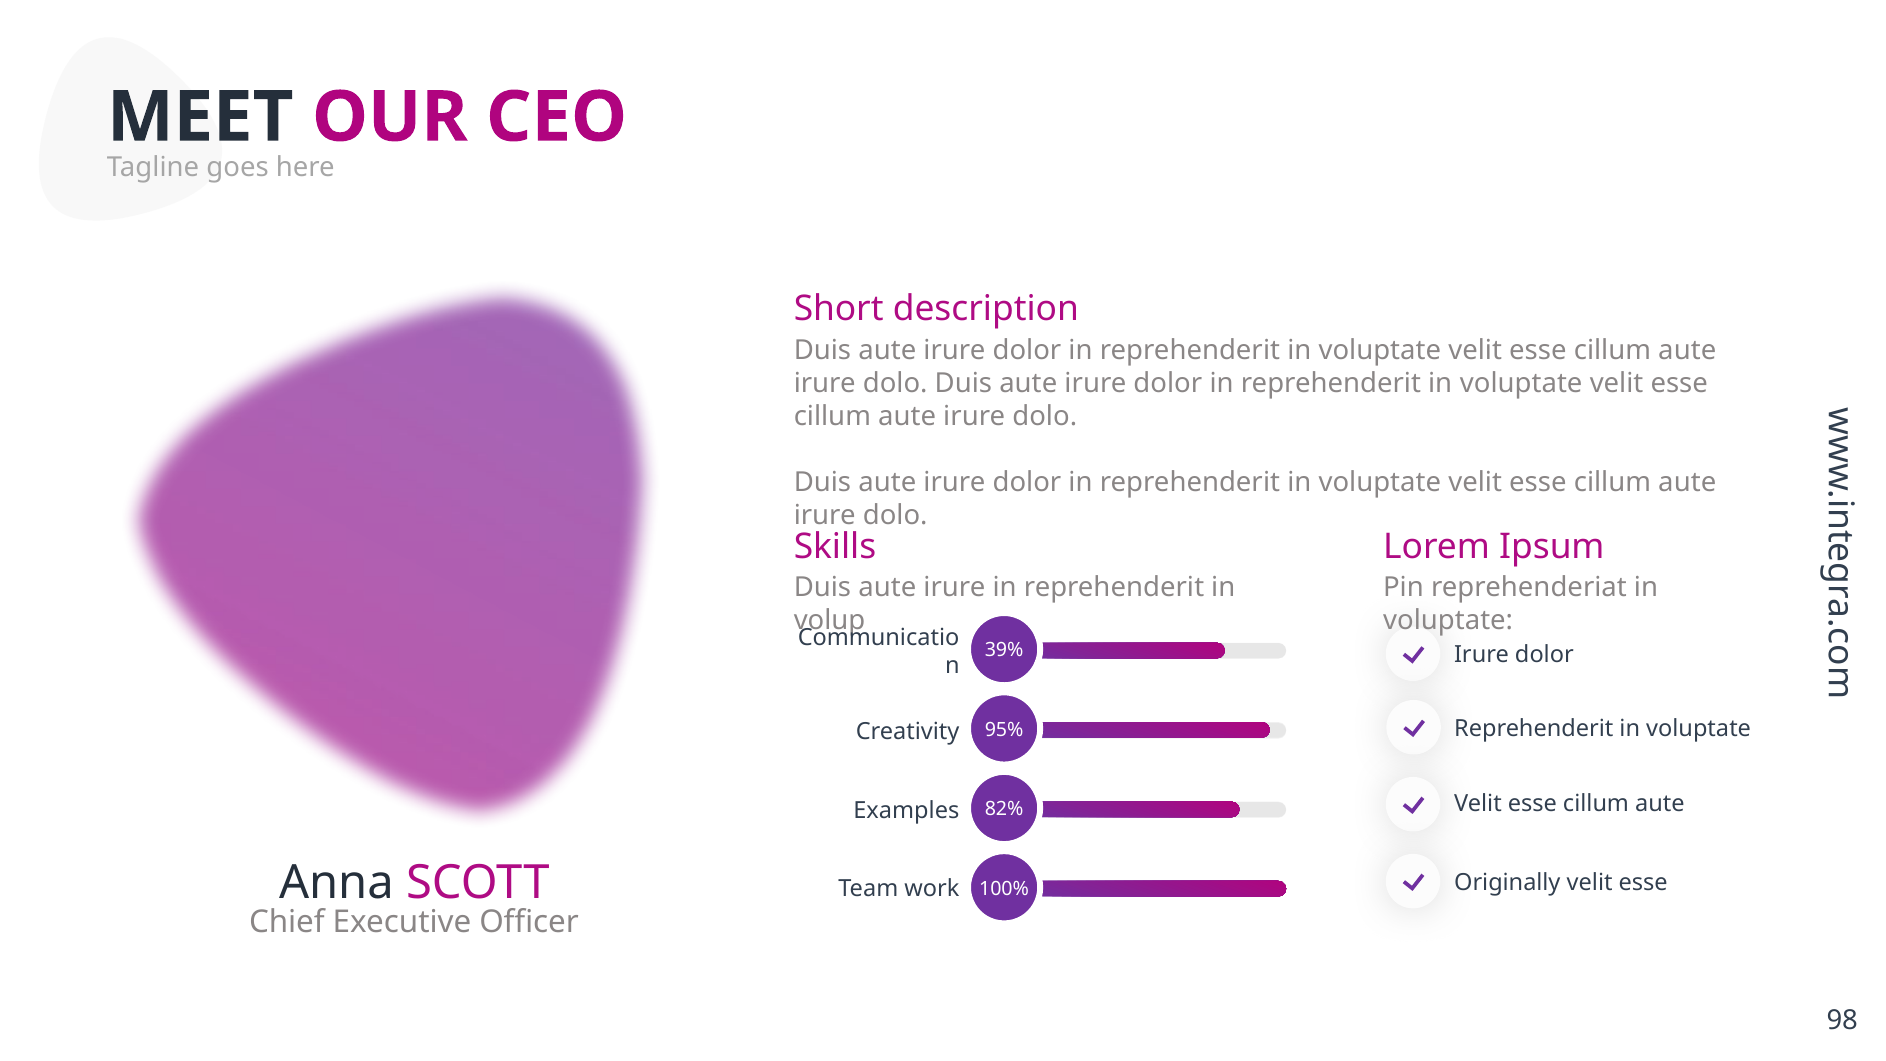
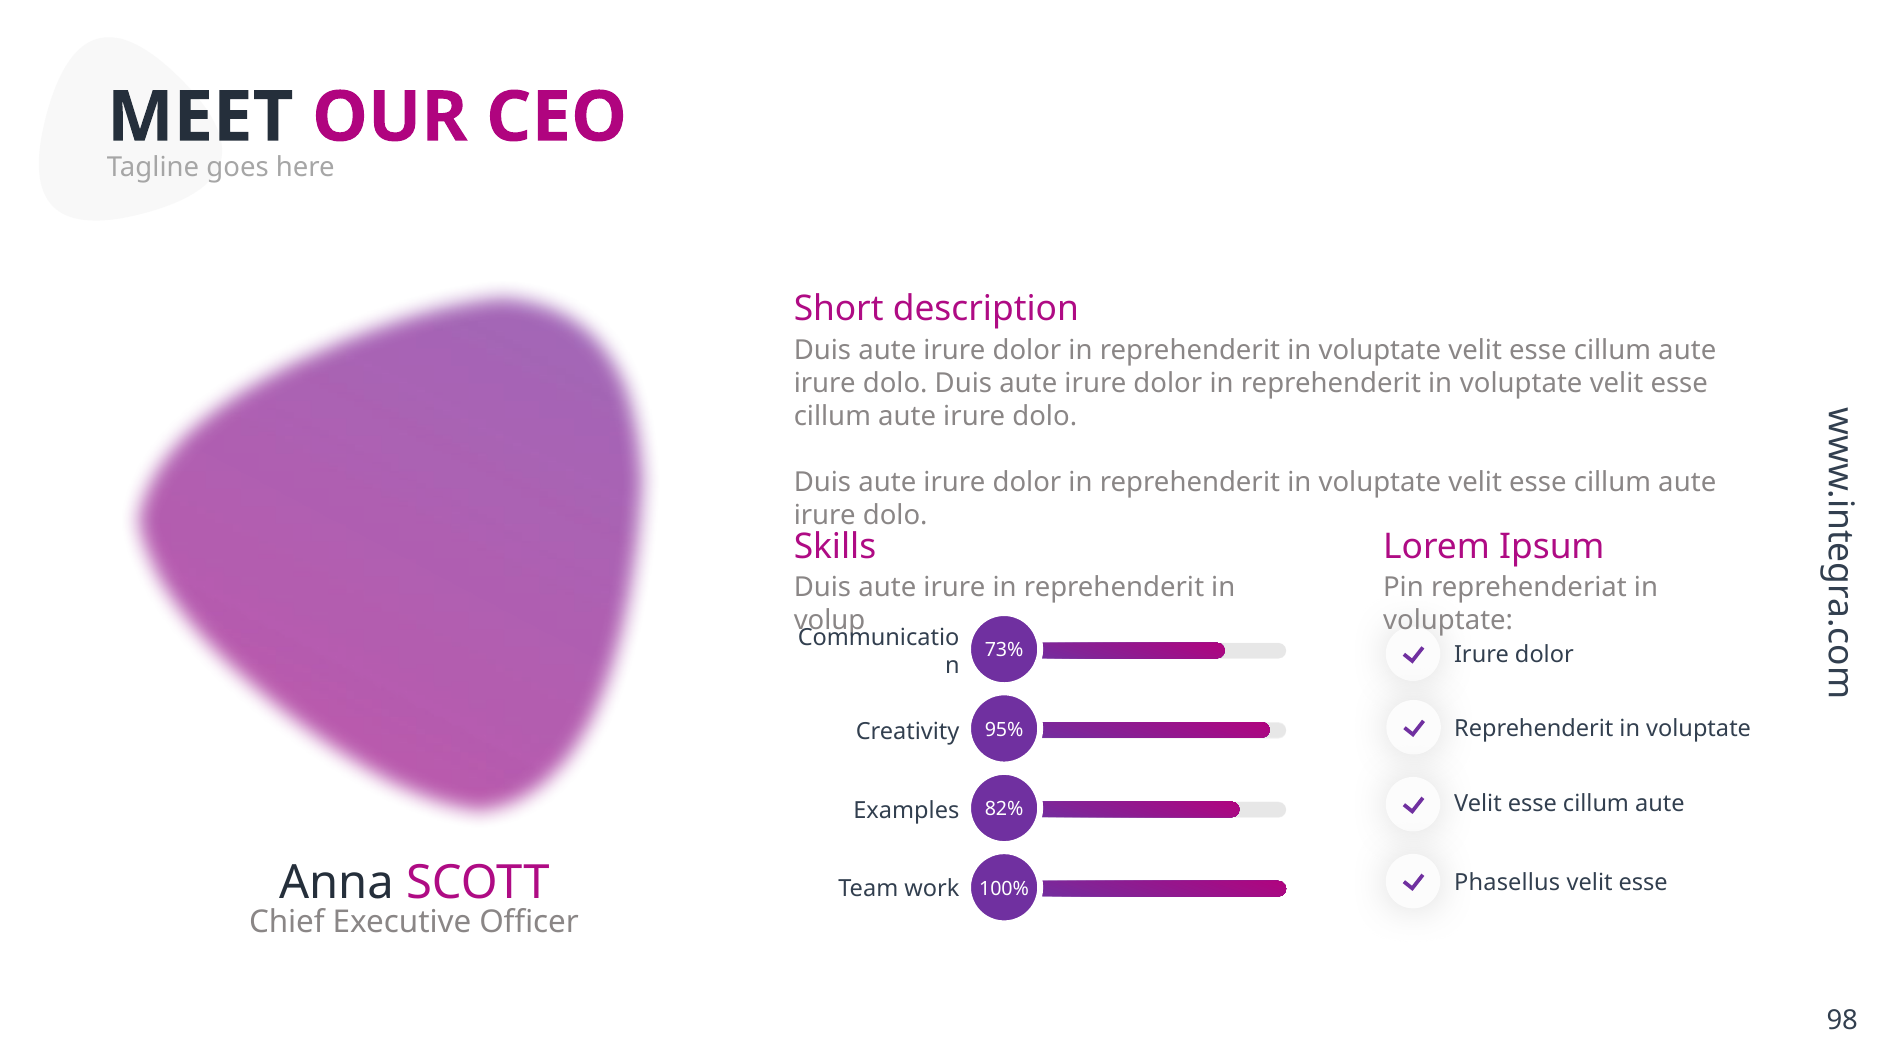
39%: 39% -> 73% (1004, 650)
Originally: Originally -> Phasellus (1507, 883)
